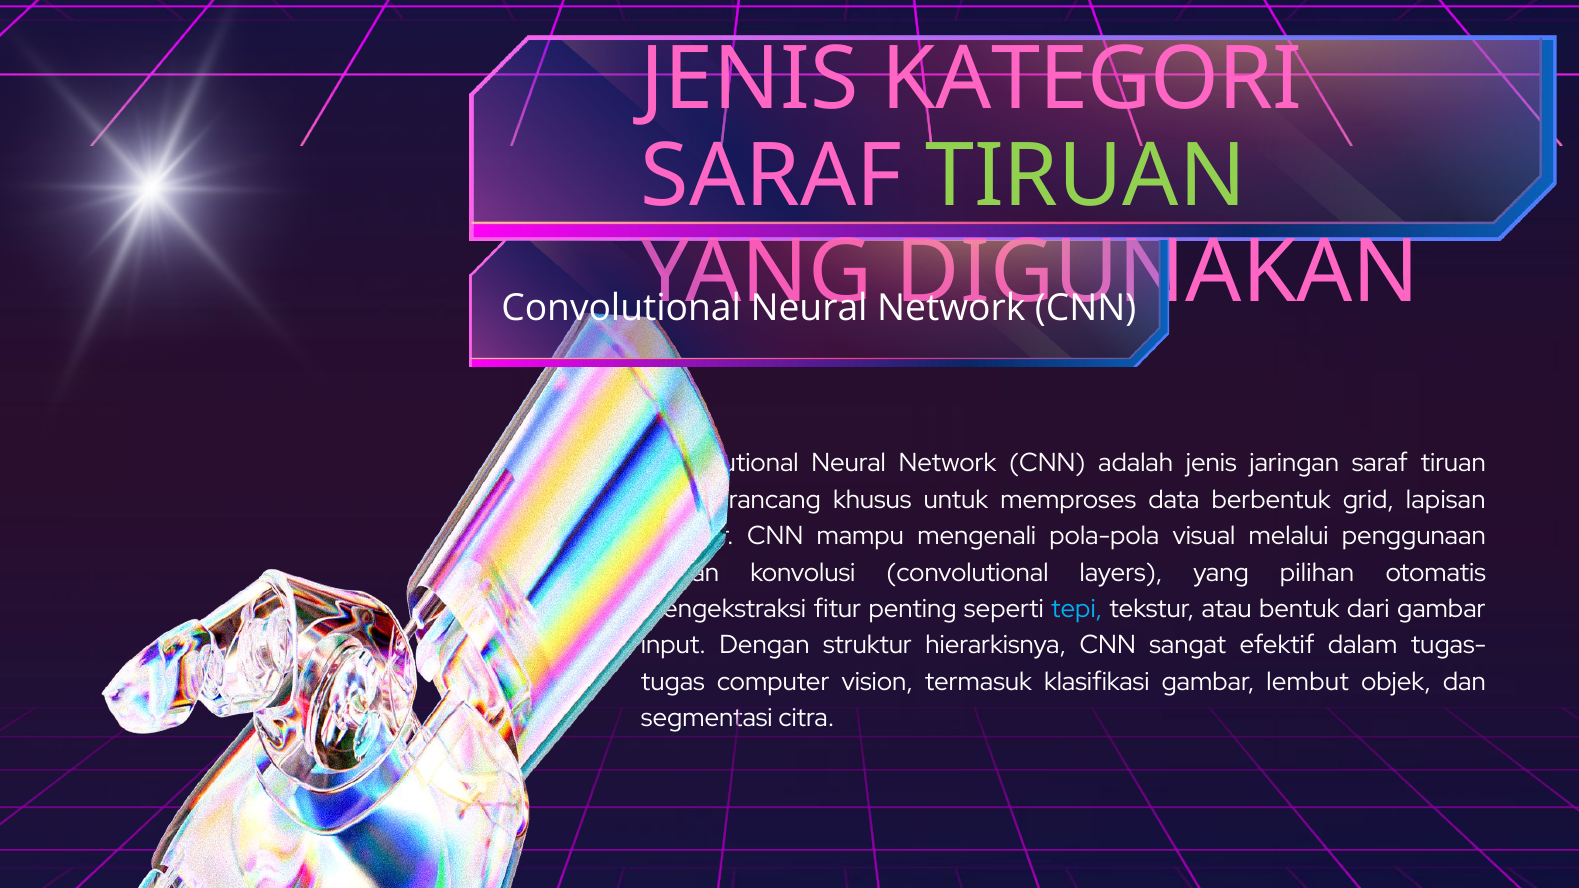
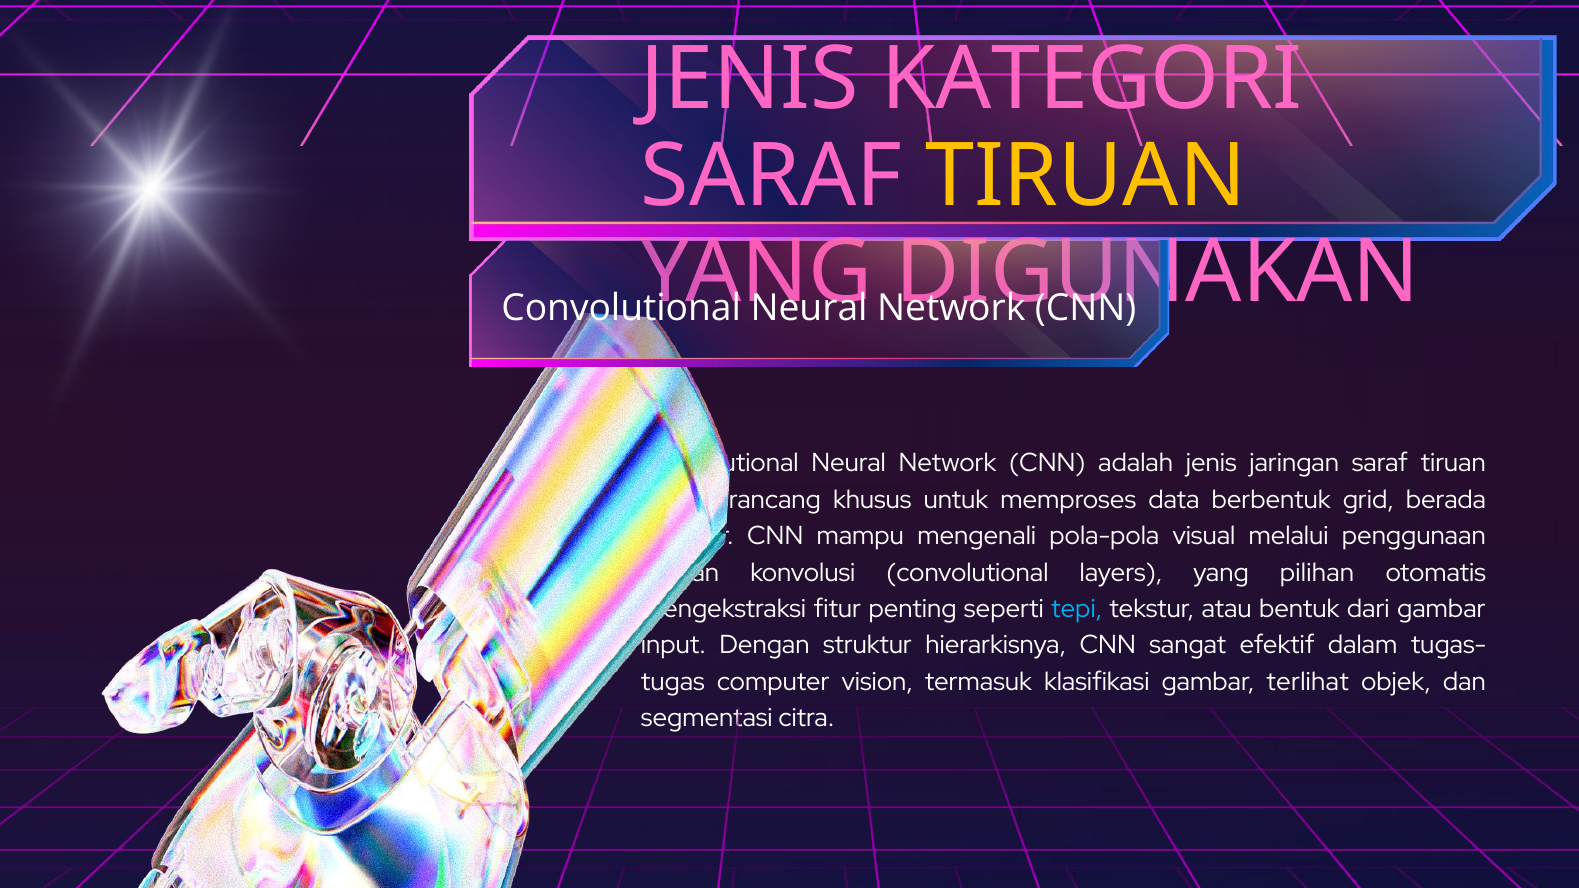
TIRUAN colour: light green -> yellow (1086, 176)
grid lapisan: lapisan -> berada (1446, 500)
lembut: lembut -> terlihat (1308, 682)
